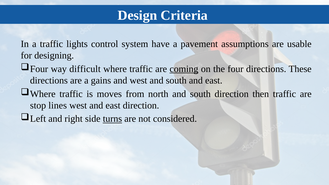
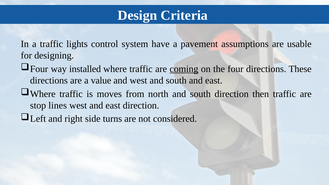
difficult: difficult -> installed (85, 69)
gains: gains -> value (101, 80)
turns underline: present -> none (112, 119)
